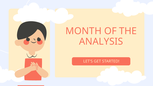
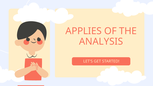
MONTH: MONTH -> APPLIES (84, 31)
